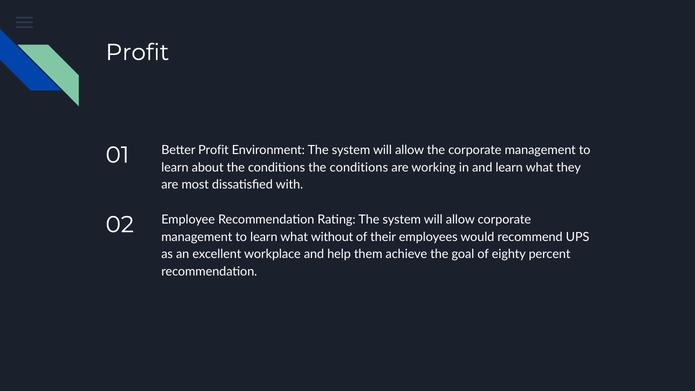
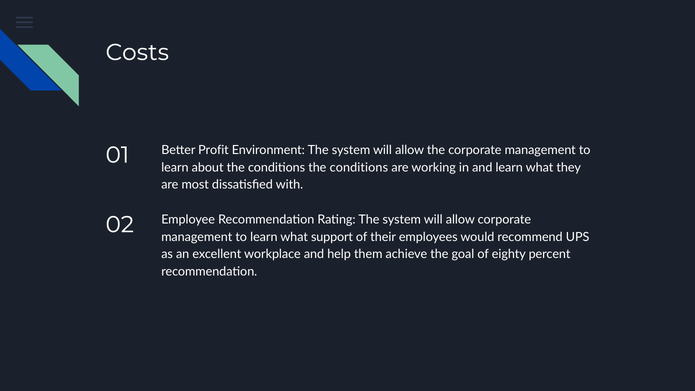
Profit: Profit -> Costs (137, 52)
without: without -> support (332, 237)
